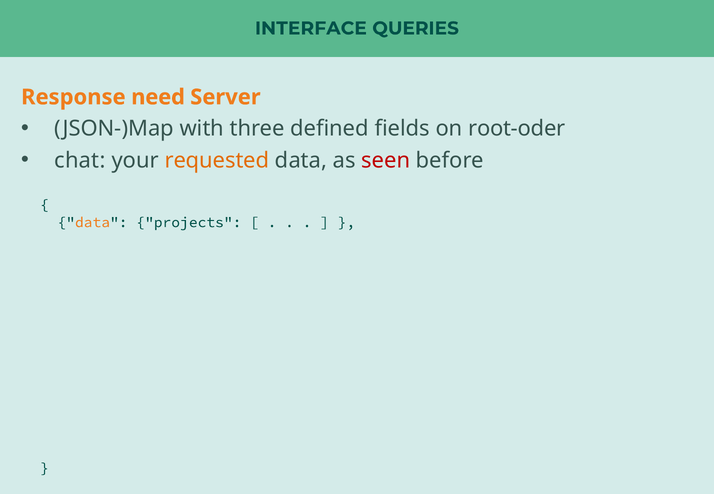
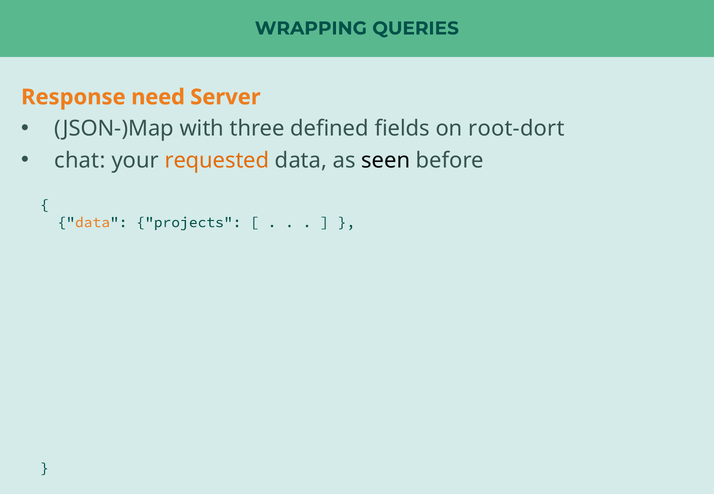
INTERFACE: INTERFACE -> WRAPPING (311, 28)
root-oder: root-oder -> root-dort (517, 129)
seen colour: red -> black (386, 160)
